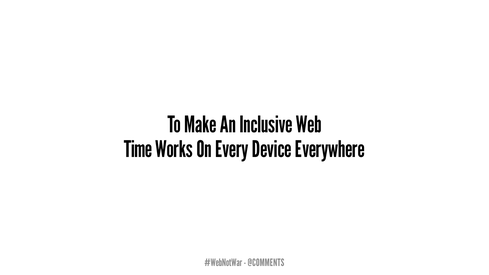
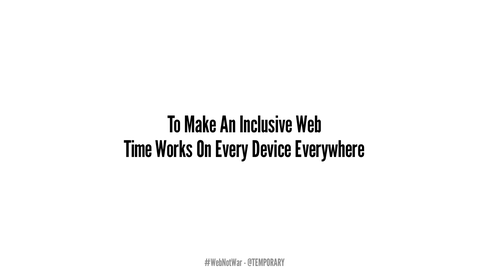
@COMMENTS: @COMMENTS -> @TEMPORARY (266, 263)
